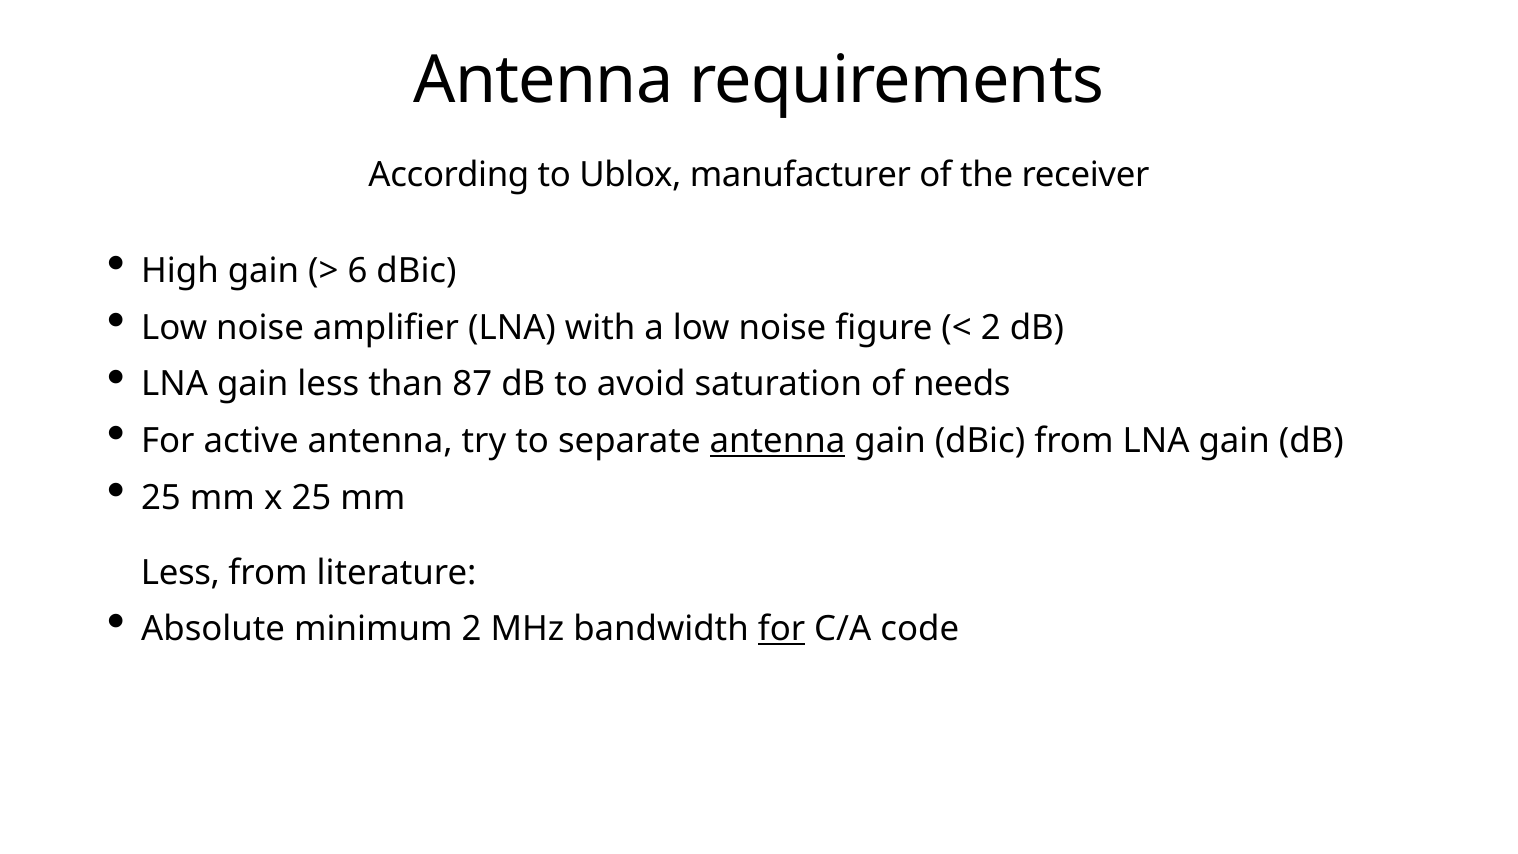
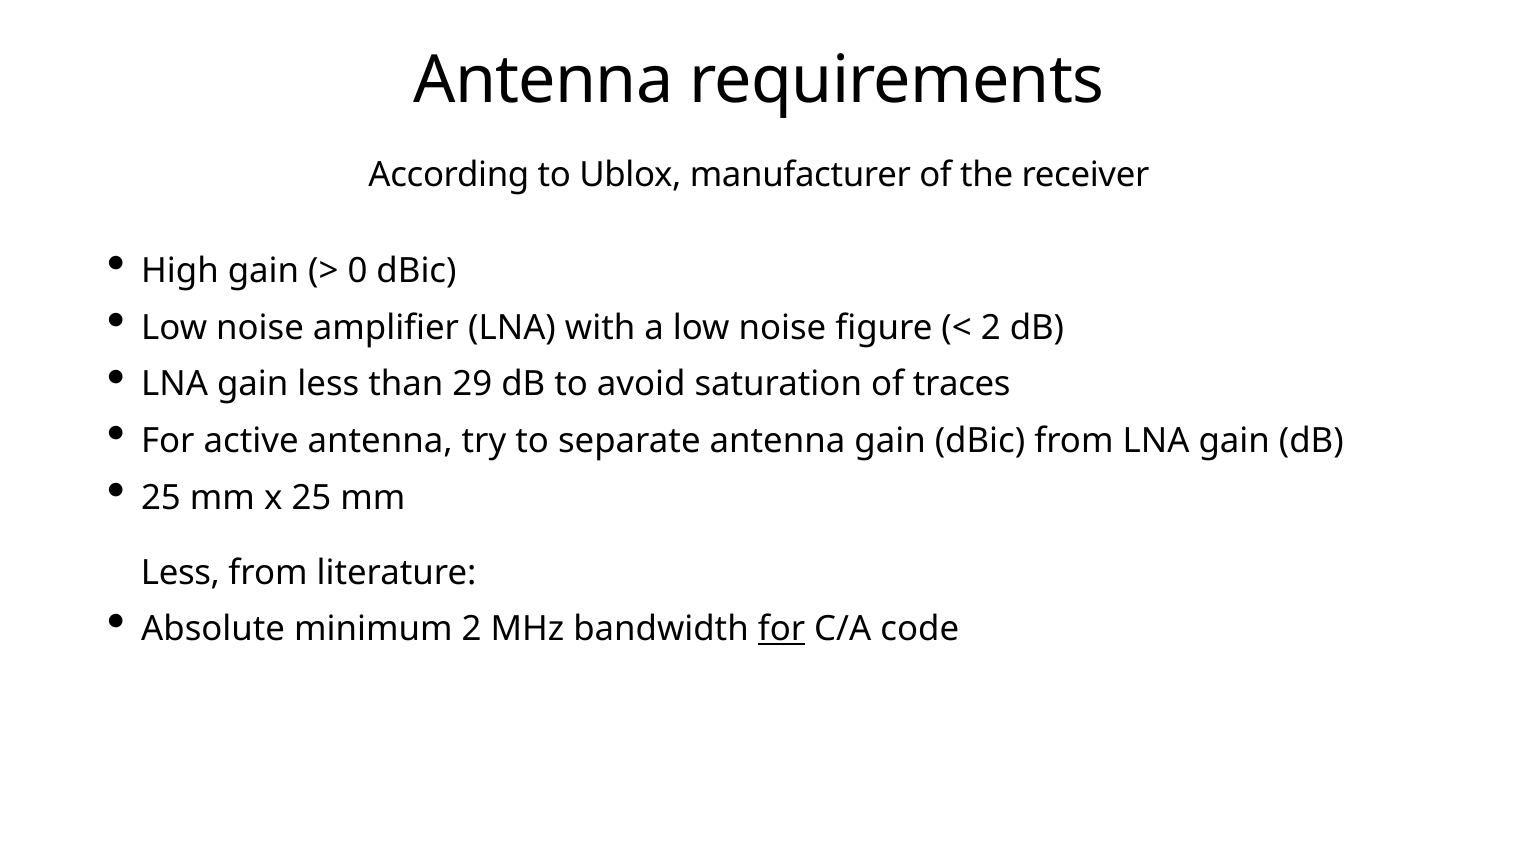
6: 6 -> 0 (357, 271)
87: 87 -> 29 (472, 384)
needs: needs -> traces (962, 384)
antenna underline: present -> none (778, 441)
